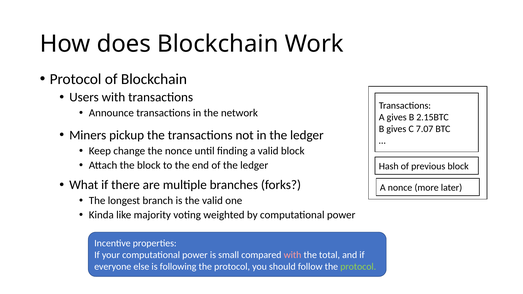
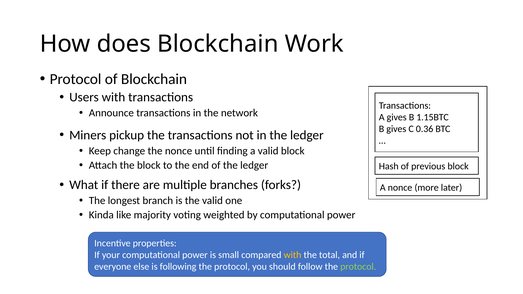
2.15BTC: 2.15BTC -> 1.15BTC (433, 117)
7.07: 7.07 -> 0.36 (425, 129)
with colour: pink -> yellow (293, 255)
